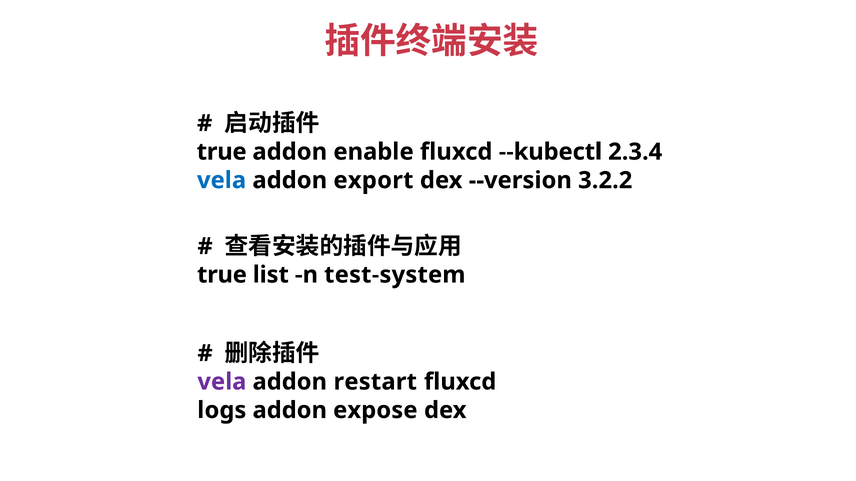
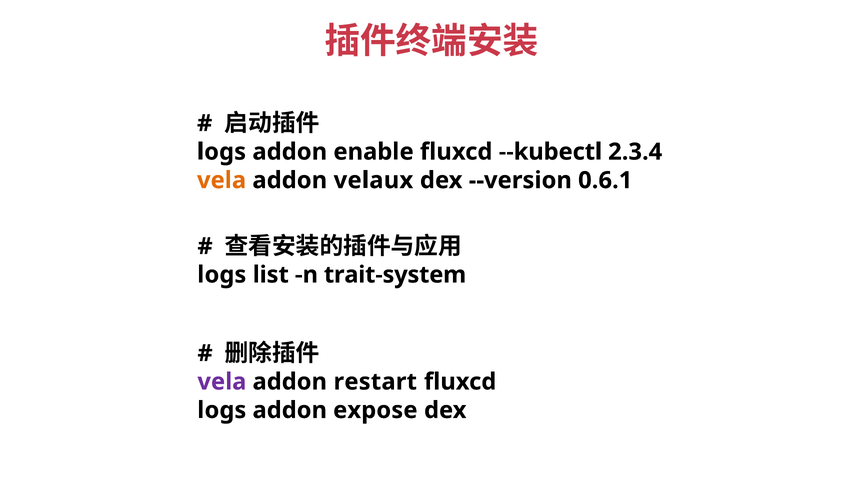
true: true -> logs (222, 152)
vela colour: blue -> orange (222, 181)
export: export -> velaux (373, 181)
3.2.2: 3.2.2 -> 0.6.1 (605, 181)
true: true -> logs (222, 275)
test-system: test-system -> trait-system (395, 275)
